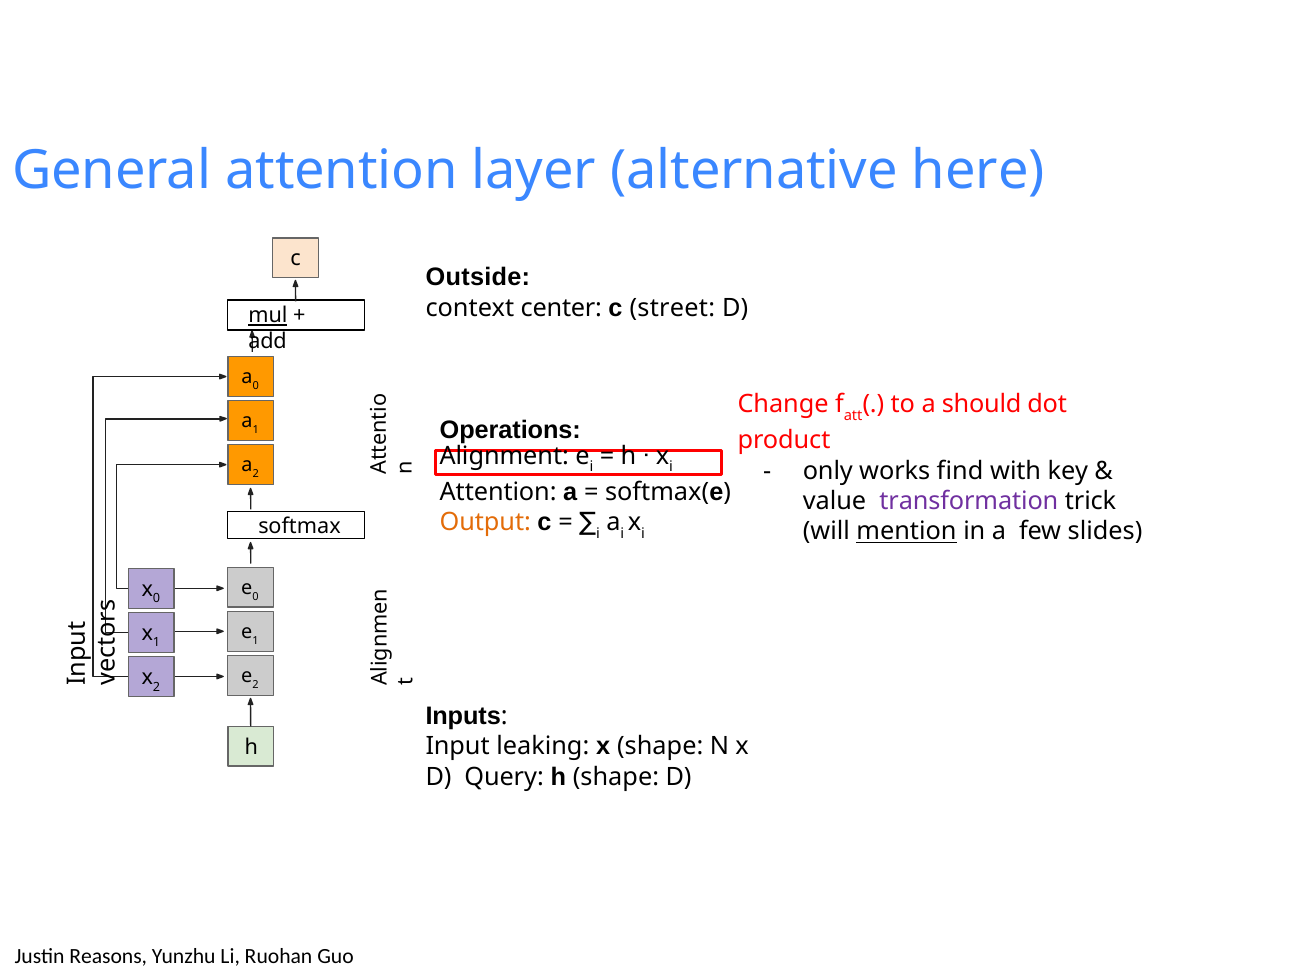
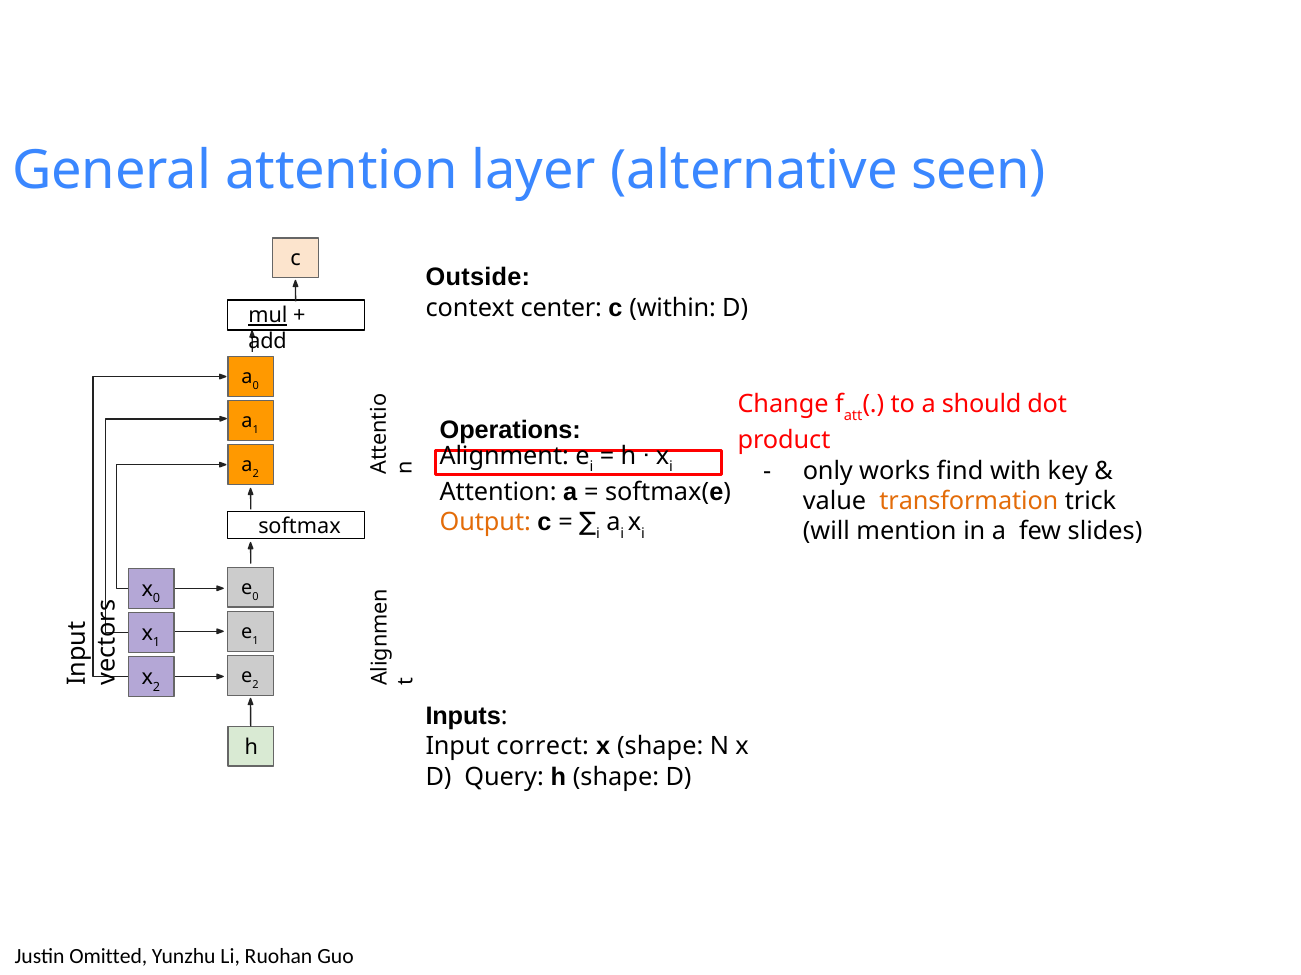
here: here -> seen (979, 171)
street: street -> within (673, 308)
transformation colour: purple -> orange (969, 502)
mention underline: present -> none (906, 532)
leaking: leaking -> correct (543, 747)
Reasons: Reasons -> Omitted (108, 957)
